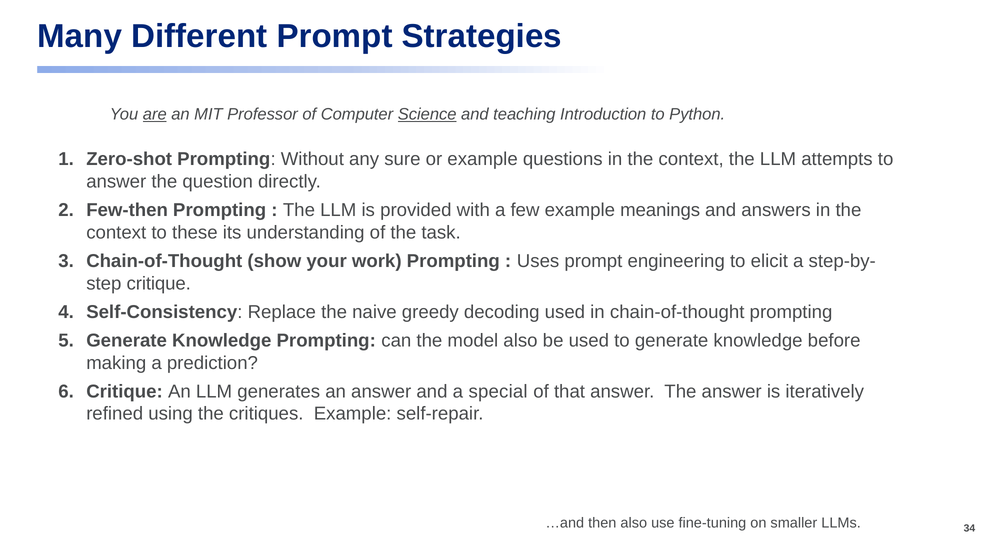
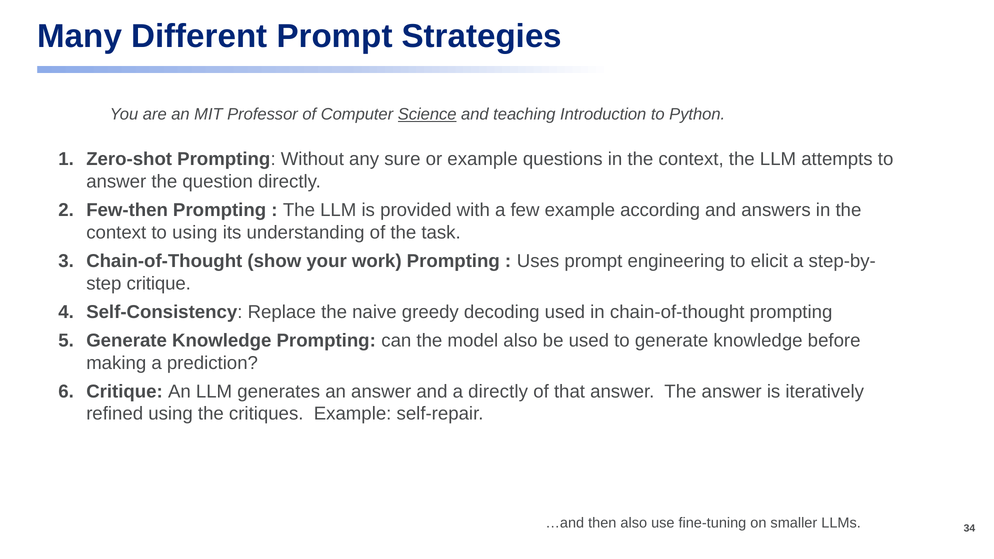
are underline: present -> none (155, 114)
meanings: meanings -> according (660, 210)
to these: these -> using (195, 232)
a special: special -> directly (498, 392)
